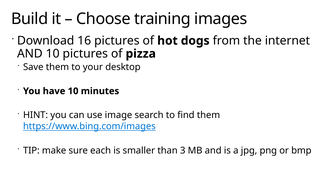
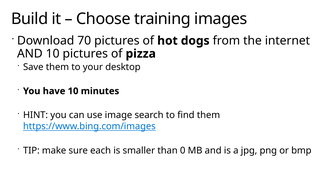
16: 16 -> 70 (84, 41)
3: 3 -> 0 (183, 150)
